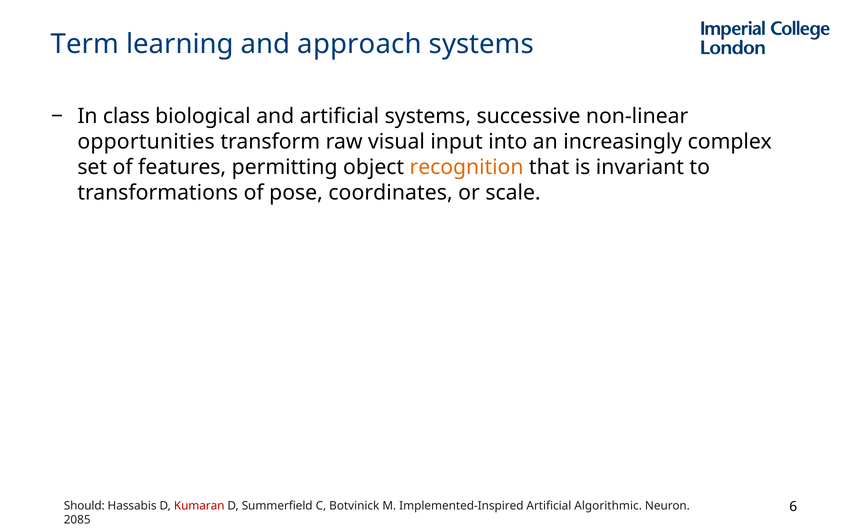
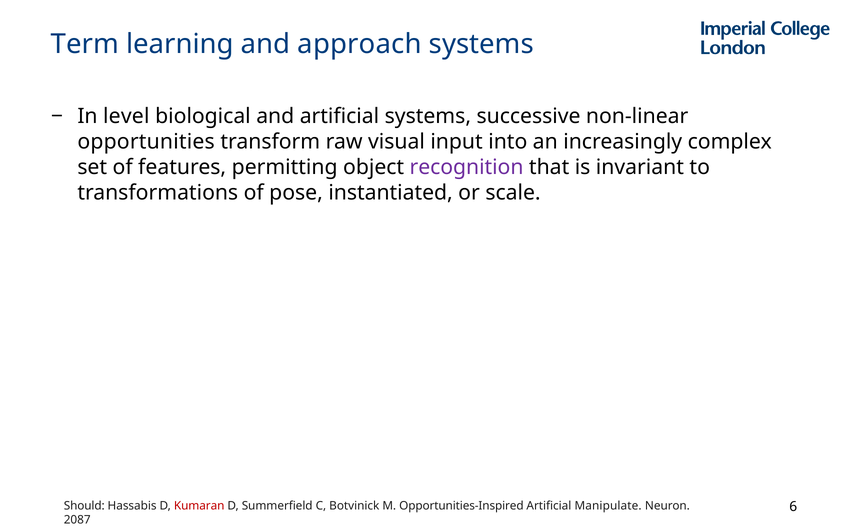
class: class -> level (126, 116)
recognition colour: orange -> purple (467, 167)
coordinates: coordinates -> instantiated (391, 193)
Implemented-Inspired: Implemented-Inspired -> Opportunities-Inspired (461, 506)
Algorithmic: Algorithmic -> Manipulate (608, 506)
2085: 2085 -> 2087 (77, 520)
